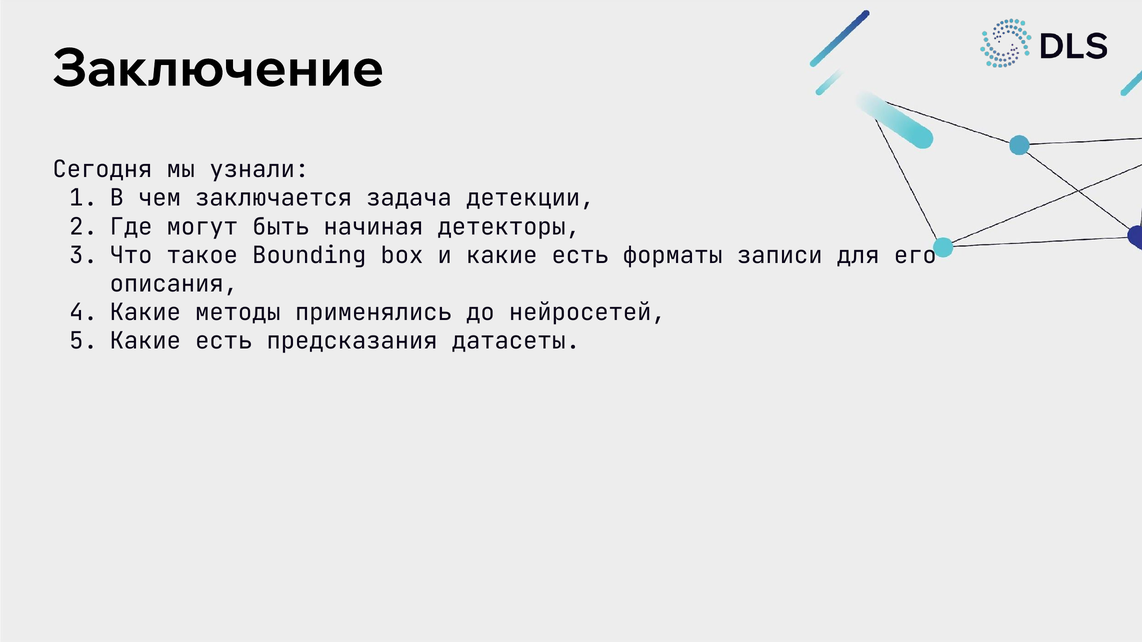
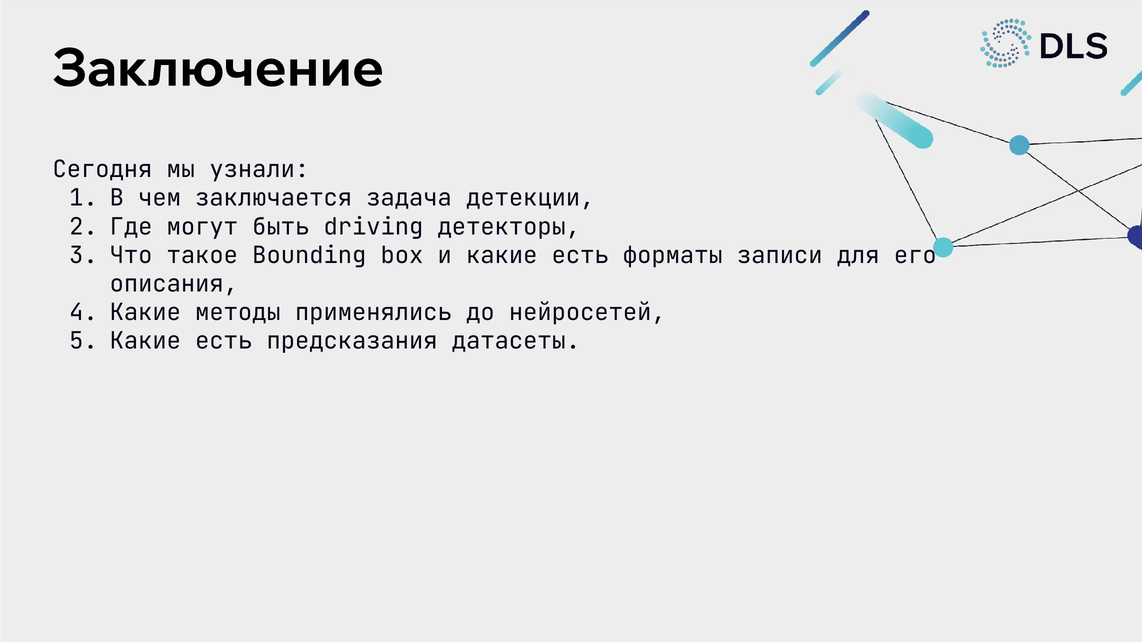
начиная: начиная -> driving (373, 227)
